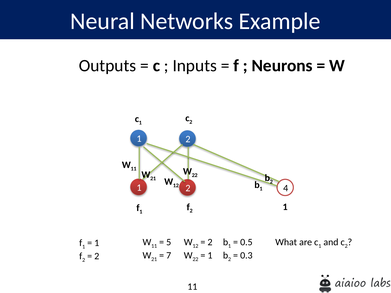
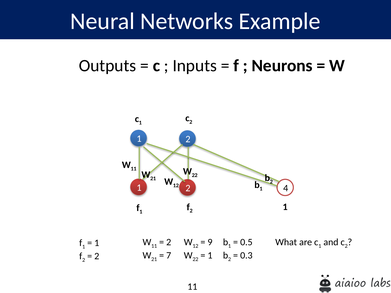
5: 5 -> 2 (169, 242)
2: 2 -> 9 (210, 242)
